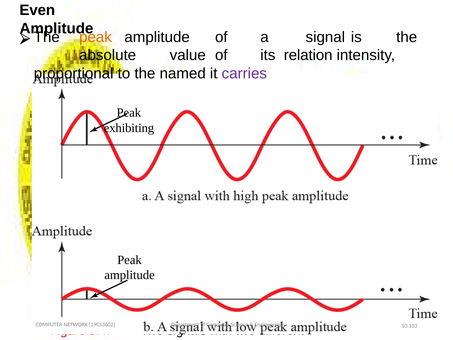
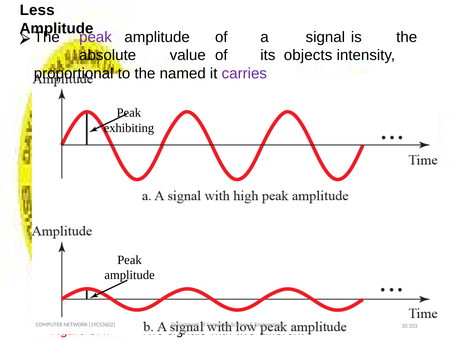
Even: Even -> Less (37, 10)
peak colour: orange -> purple (95, 37)
relation: relation -> objects (308, 55)
